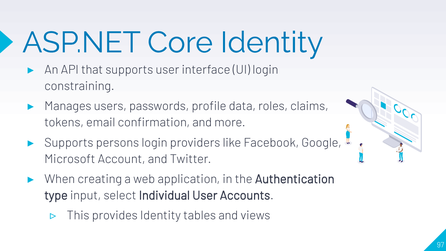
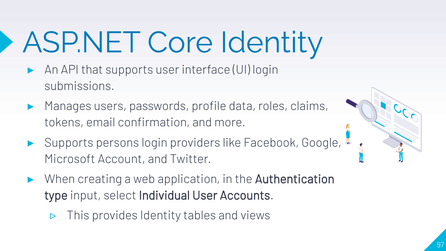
constraining: constraining -> submissions (79, 86)
